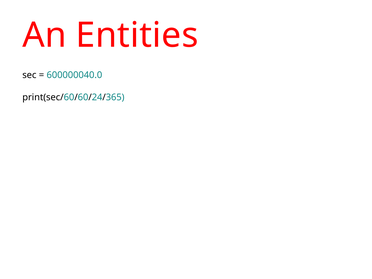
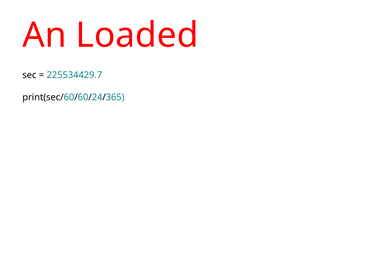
Entities: Entities -> Loaded (137, 35)
600000040.0: 600000040.0 -> 225534429.7 (74, 75)
